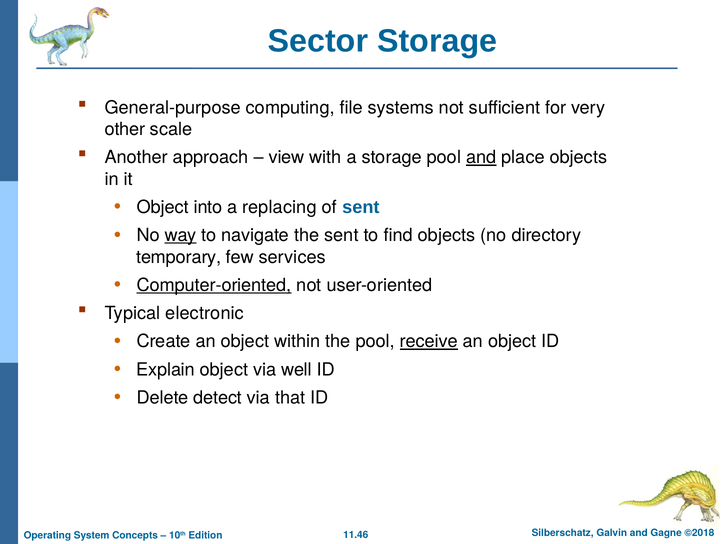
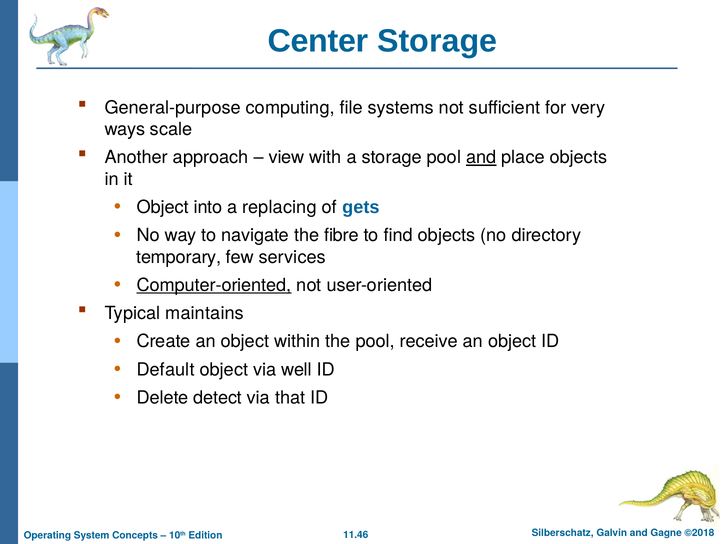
Sector: Sector -> Center (318, 41)
other: other -> ways (125, 129)
of sent: sent -> gets (361, 207)
way underline: present -> none (181, 236)
the sent: sent -> fibre (341, 236)
electronic: electronic -> maintains (205, 314)
receive underline: present -> none (429, 342)
Explain: Explain -> Default (166, 370)
